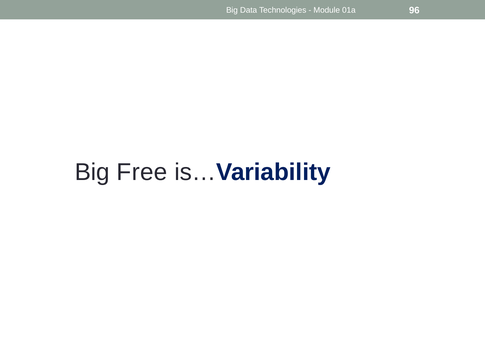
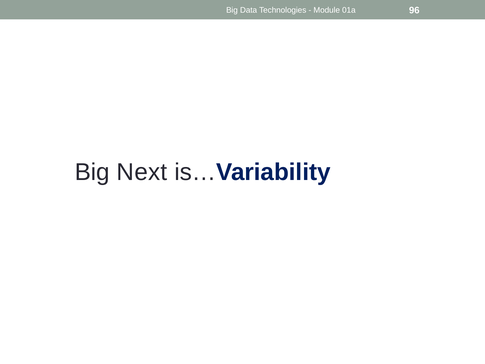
Free: Free -> Next (142, 172)
